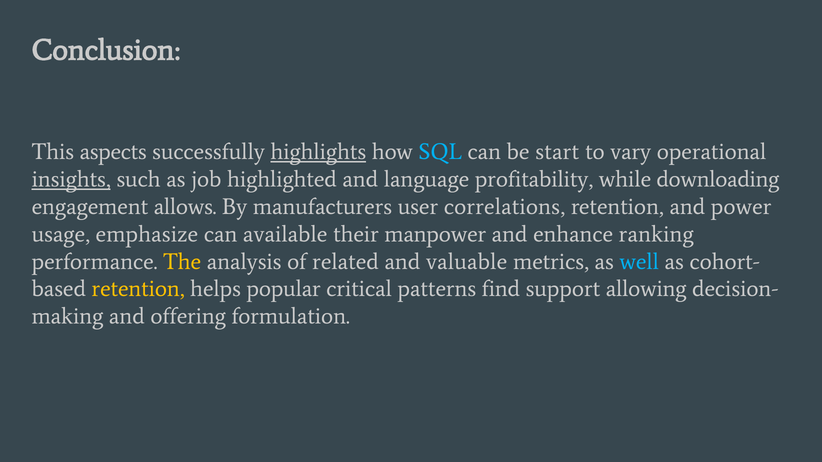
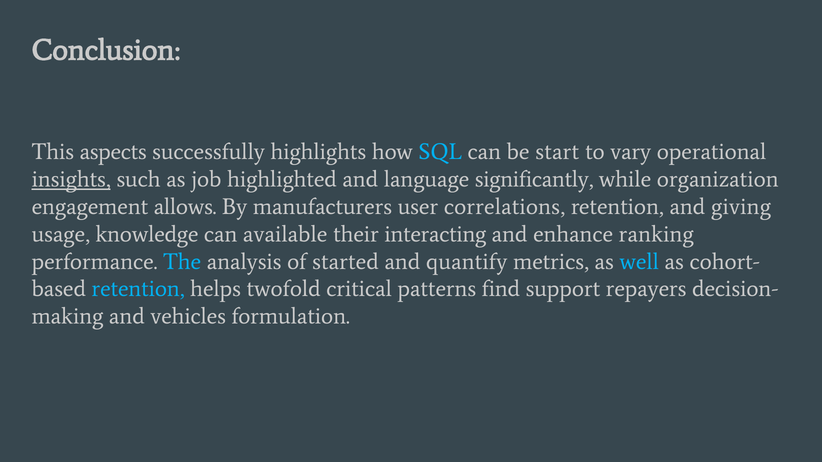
highlights underline: present -> none (318, 152)
profitability: profitability -> significantly (534, 179)
downloading: downloading -> organization (718, 179)
power: power -> giving (741, 207)
emphasize: emphasize -> knowledge (147, 234)
manpower: manpower -> interacting (435, 234)
The colour: yellow -> light blue (182, 262)
related: related -> started (345, 262)
valuable: valuable -> quantify (467, 262)
retention colour: yellow -> light blue (138, 289)
popular: popular -> twofold (284, 289)
allowing: allowing -> repayers (646, 289)
offering: offering -> vehicles (188, 317)
